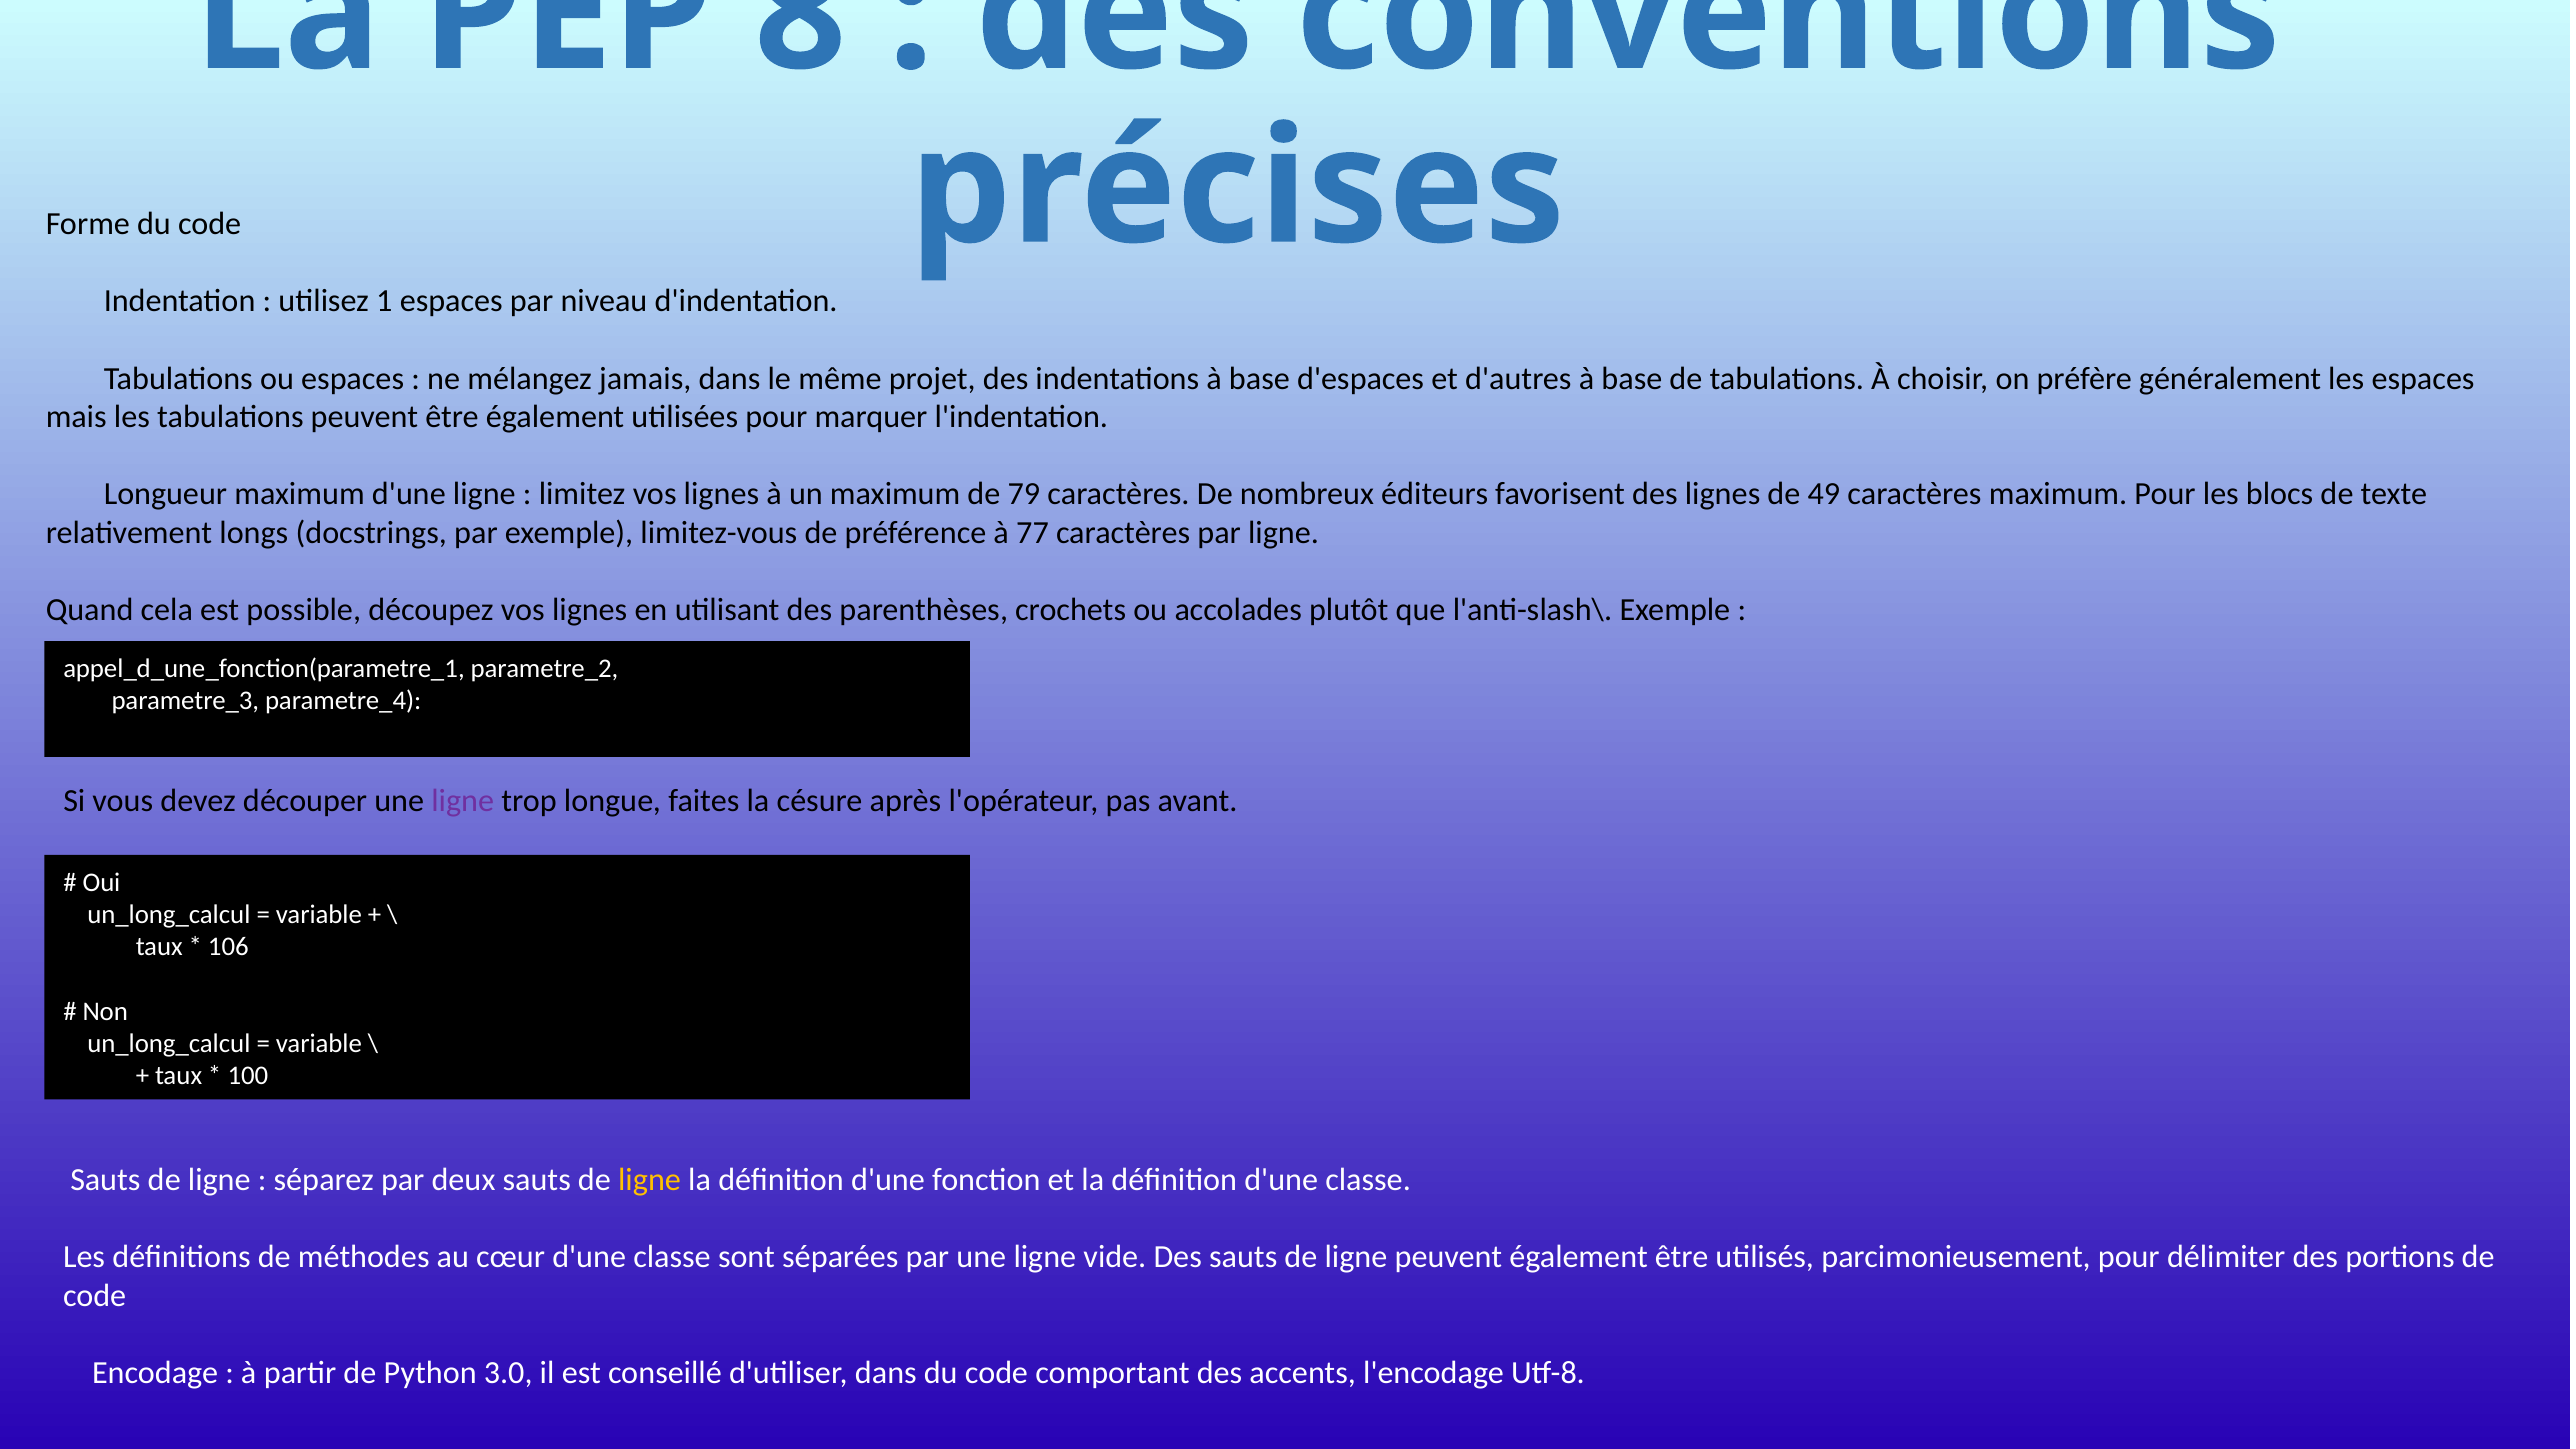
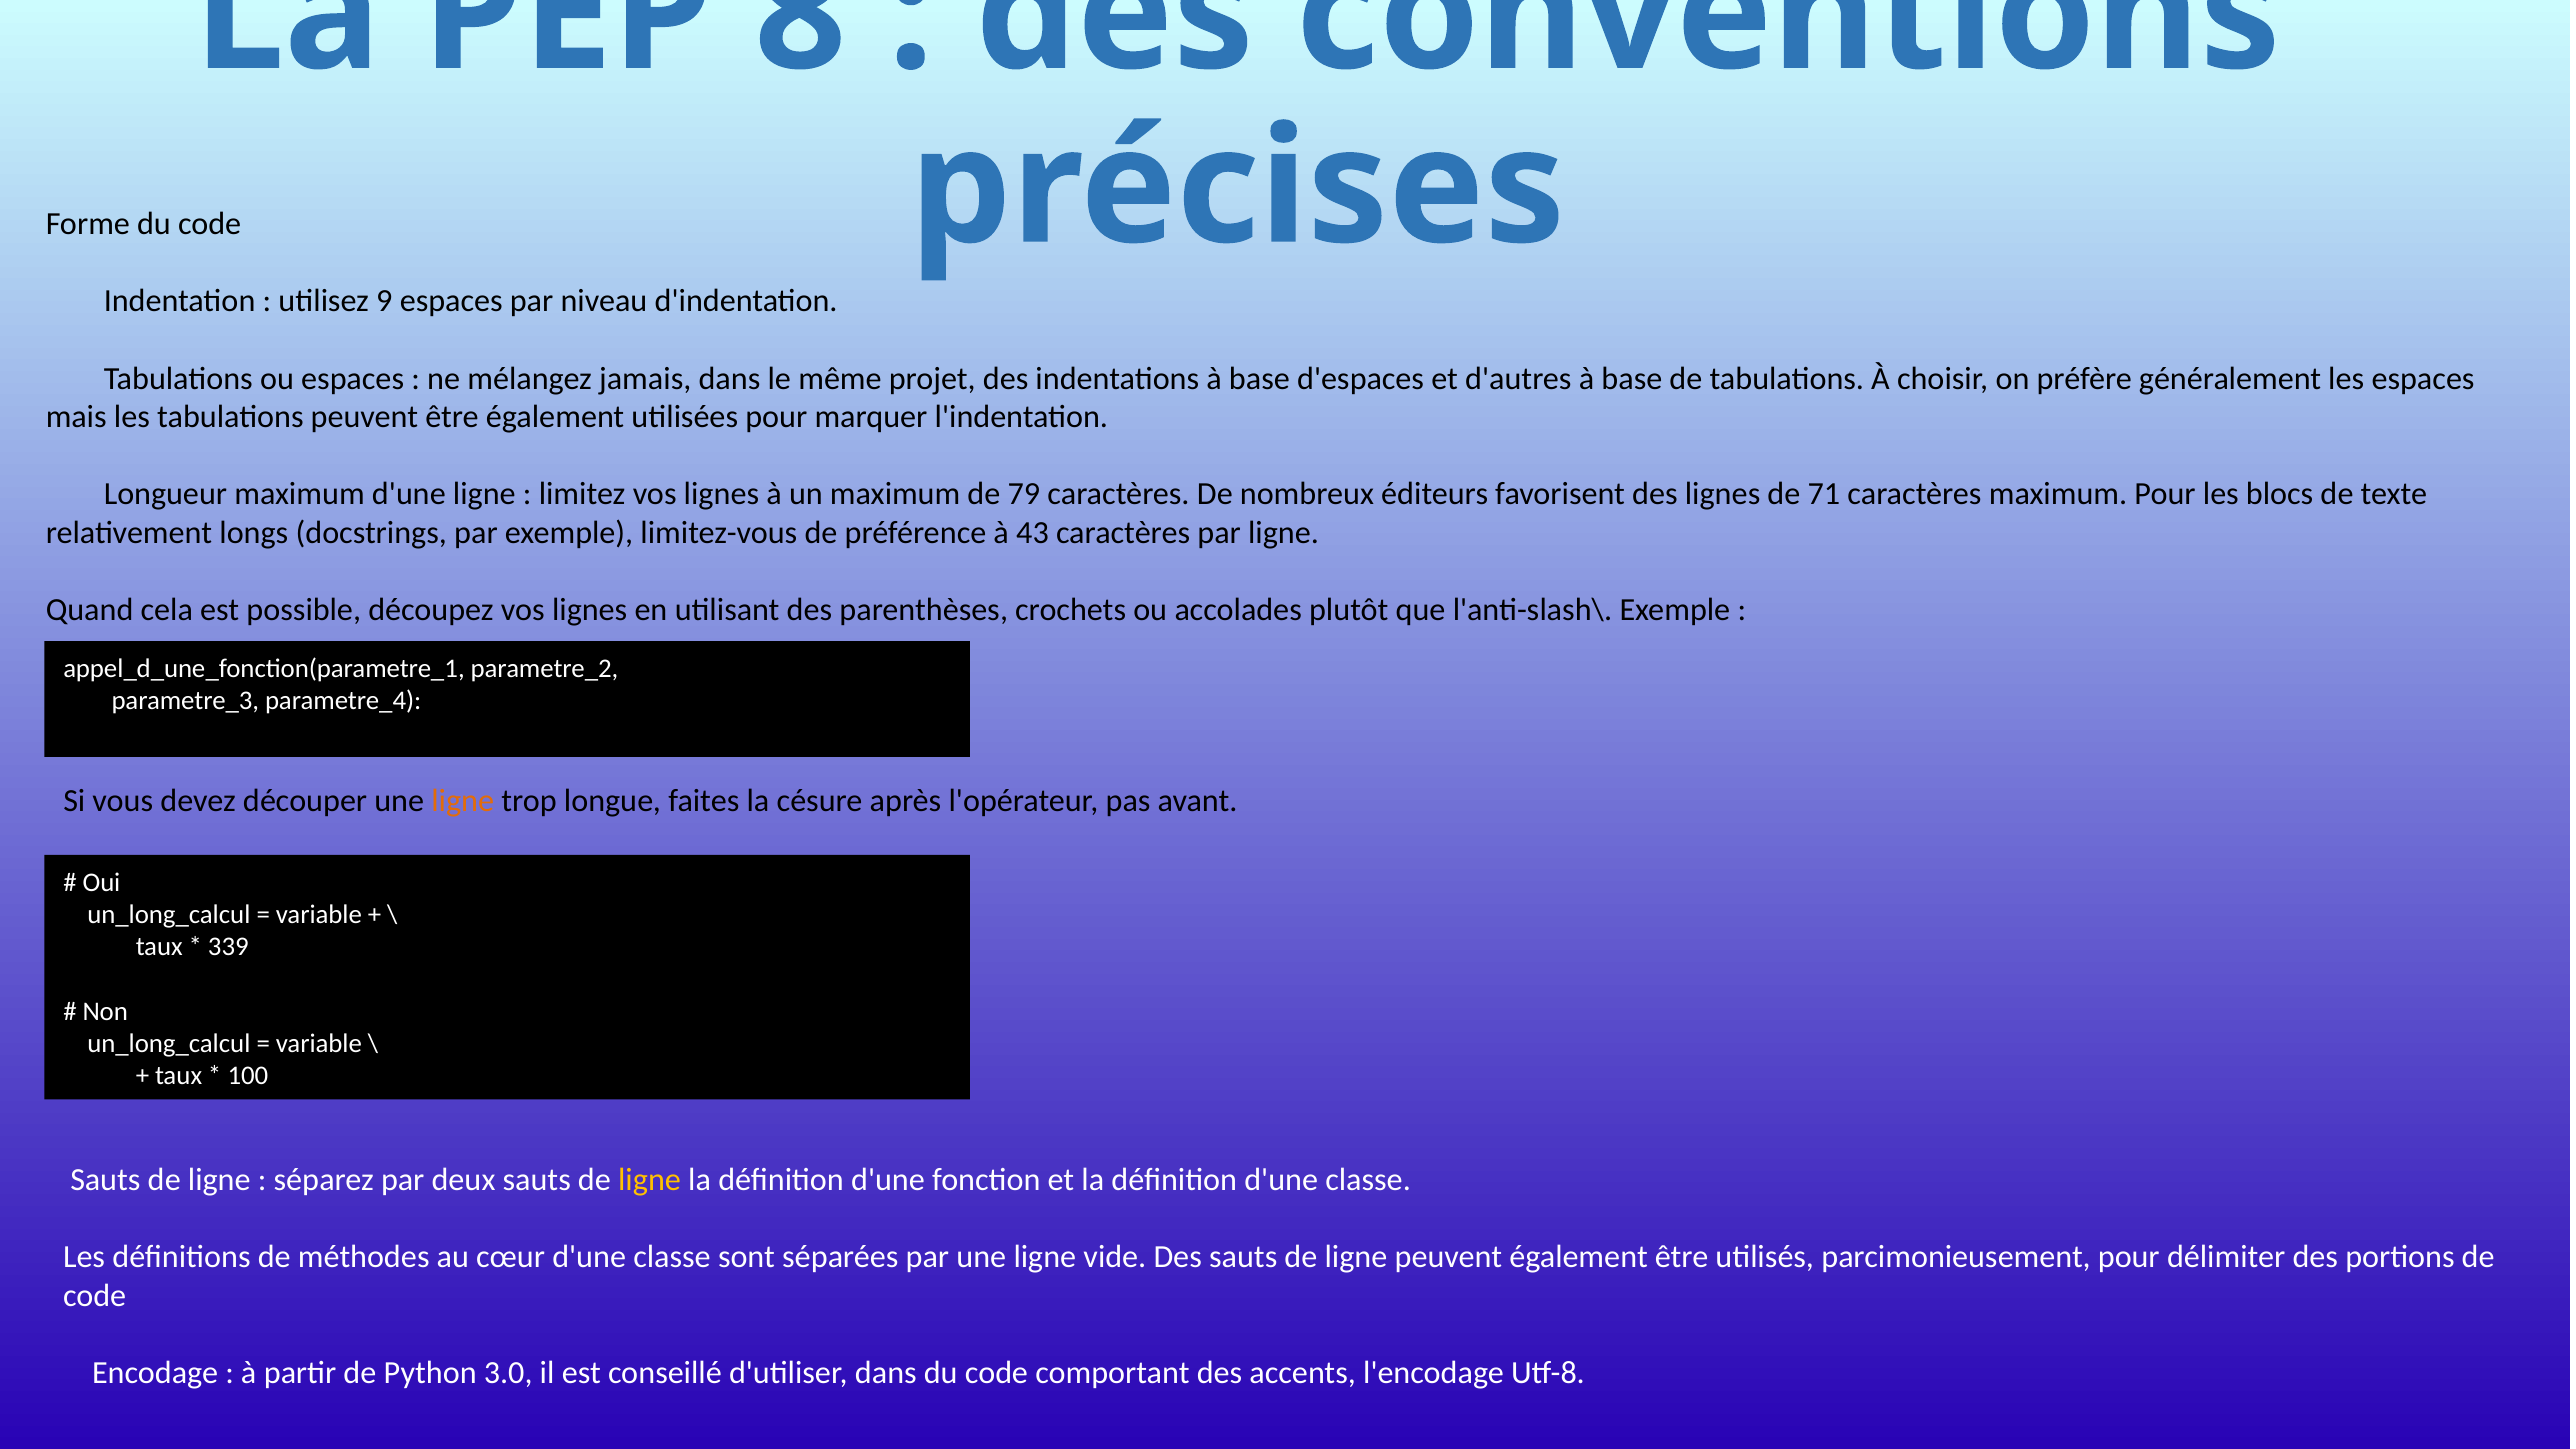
1: 1 -> 9 (384, 301)
49: 49 -> 71 (1824, 494)
77: 77 -> 43 (1032, 533)
ligne colour: purple -> orange (463, 801)
106: 106 -> 339 (228, 947)
